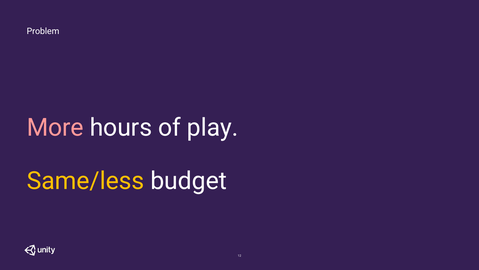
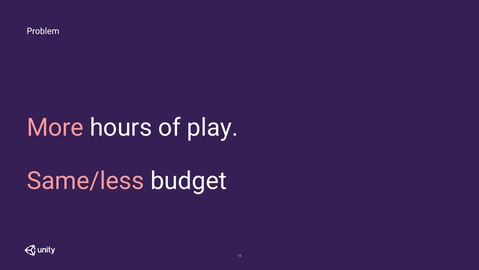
Same/less colour: yellow -> pink (85, 181)
